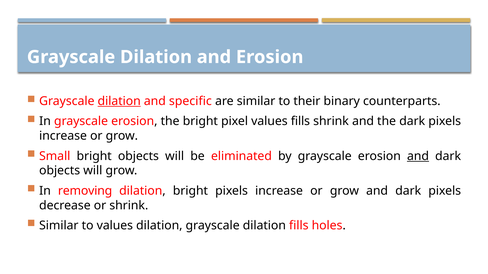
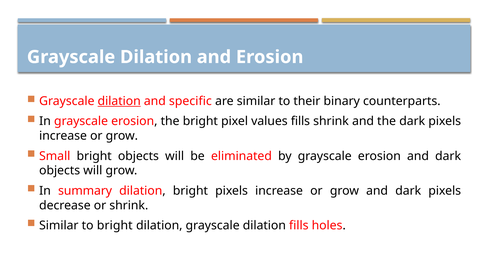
and underline: present -> none (418, 156)
removing: removing -> summary (85, 191)
to values: values -> bright (115, 226)
